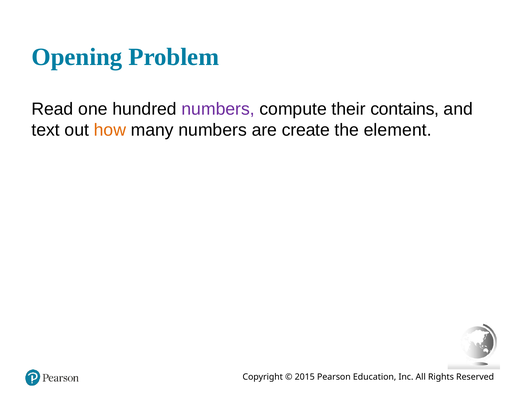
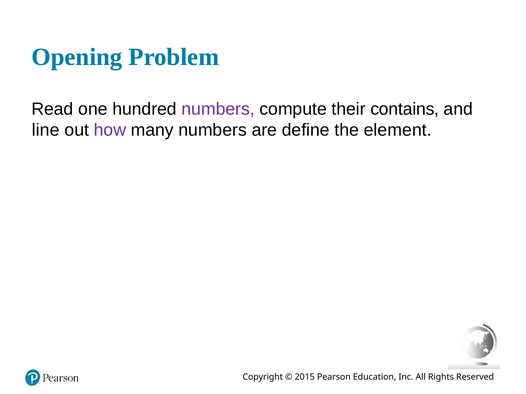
text: text -> line (46, 130)
how colour: orange -> purple (110, 130)
create: create -> define (306, 130)
